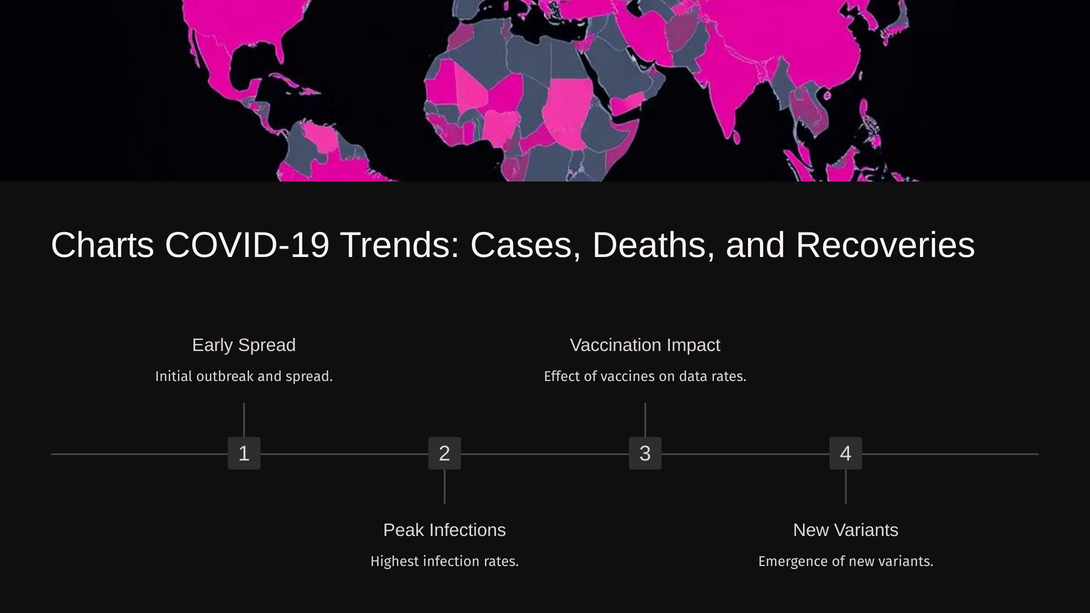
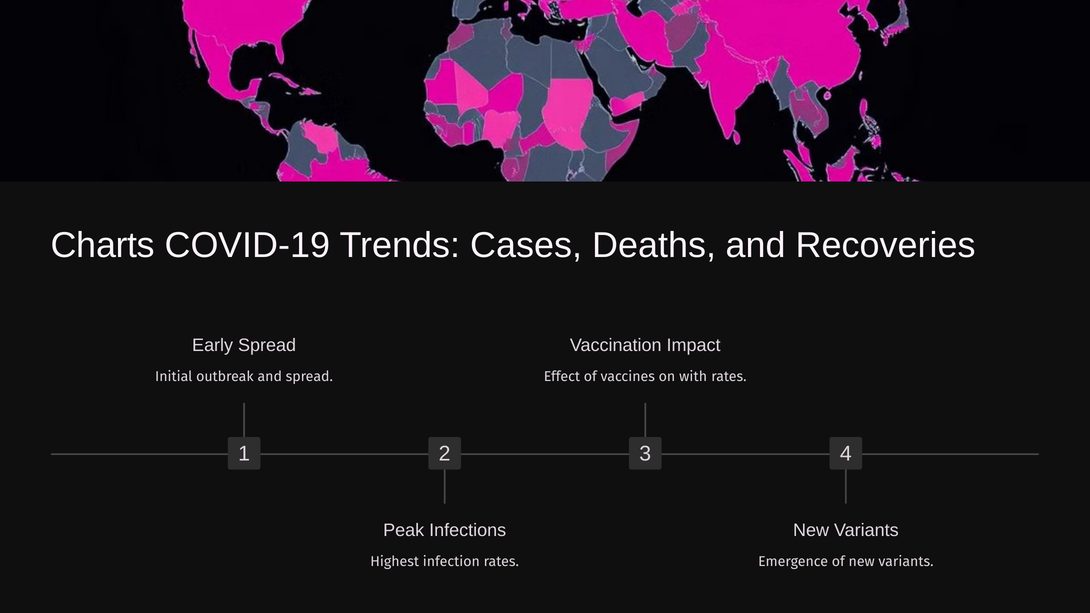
data: data -> with (693, 377)
